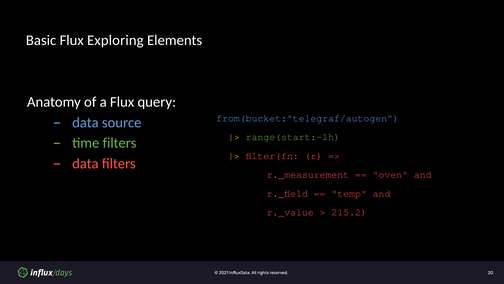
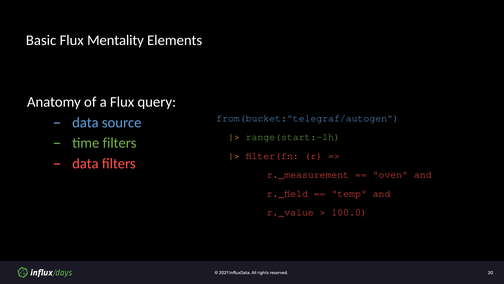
Exploring: Exploring -> Mentality (115, 40)
215.2: 215.2 -> 100.0 (349, 212)
